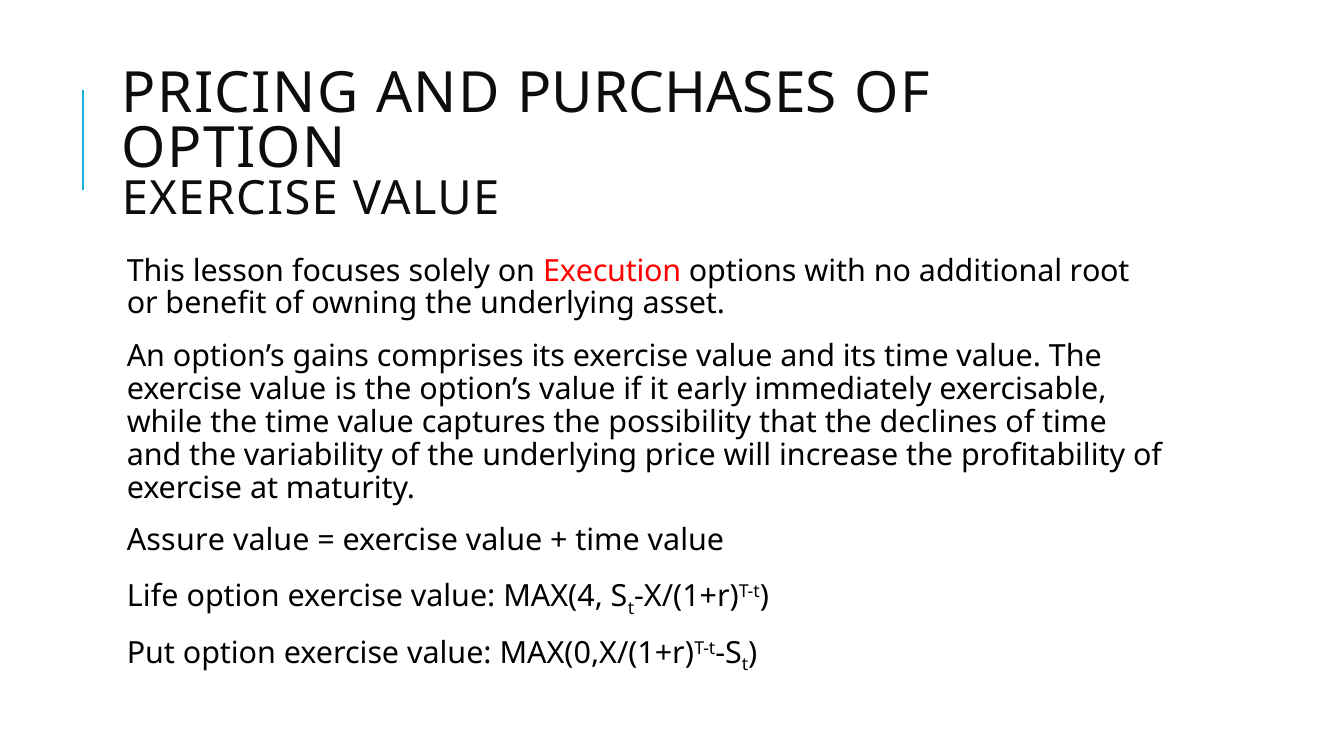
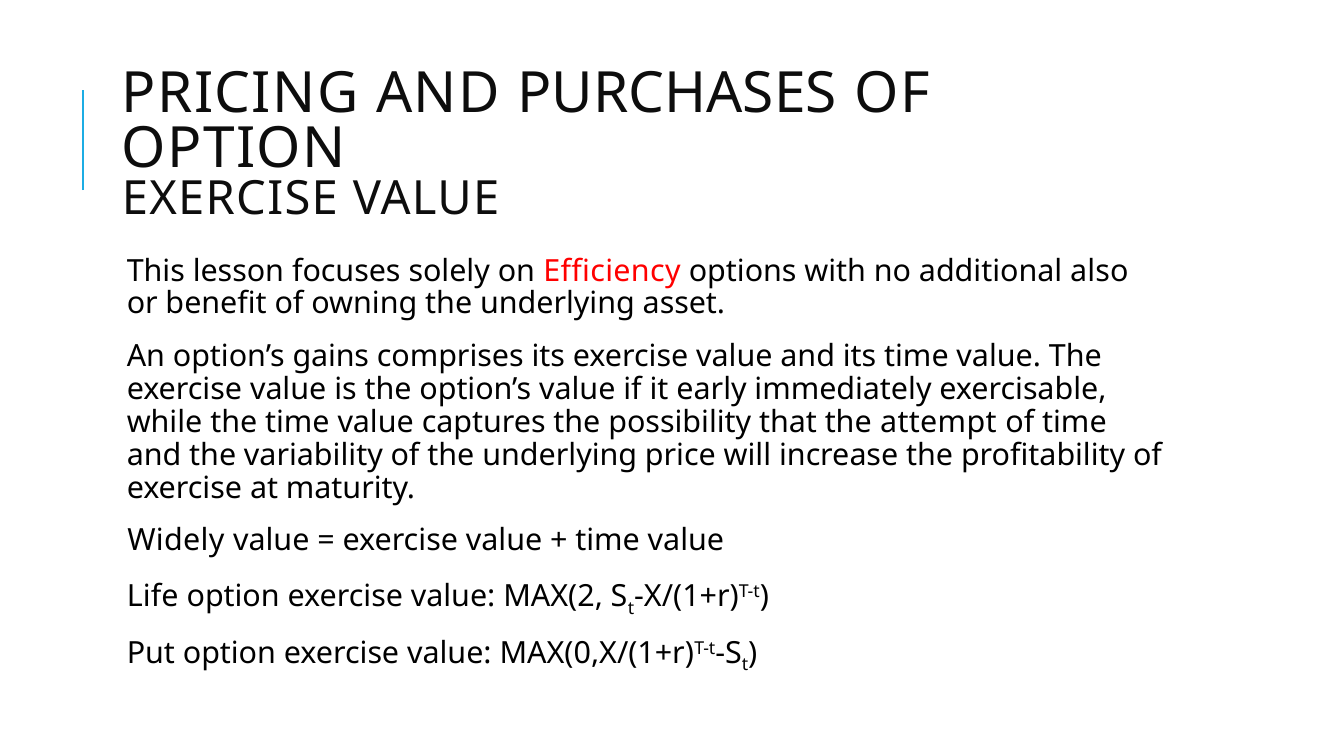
Execution: Execution -> Efficiency (612, 271)
root: root -> also (1099, 271)
declines: declines -> attempt (938, 422)
Assure: Assure -> Widely (176, 540)
MAX(4: MAX(4 -> MAX(2 (553, 596)
